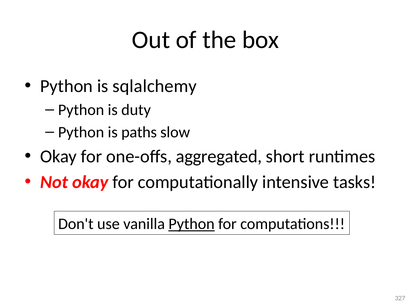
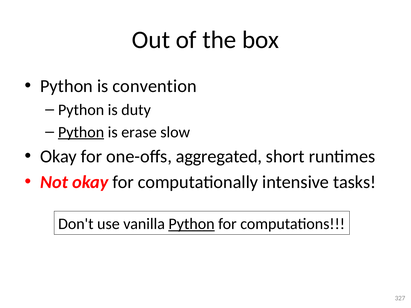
sqlalchemy: sqlalchemy -> convention (155, 86)
Python underline: none -> present (81, 132)
paths: paths -> erase (139, 132)
